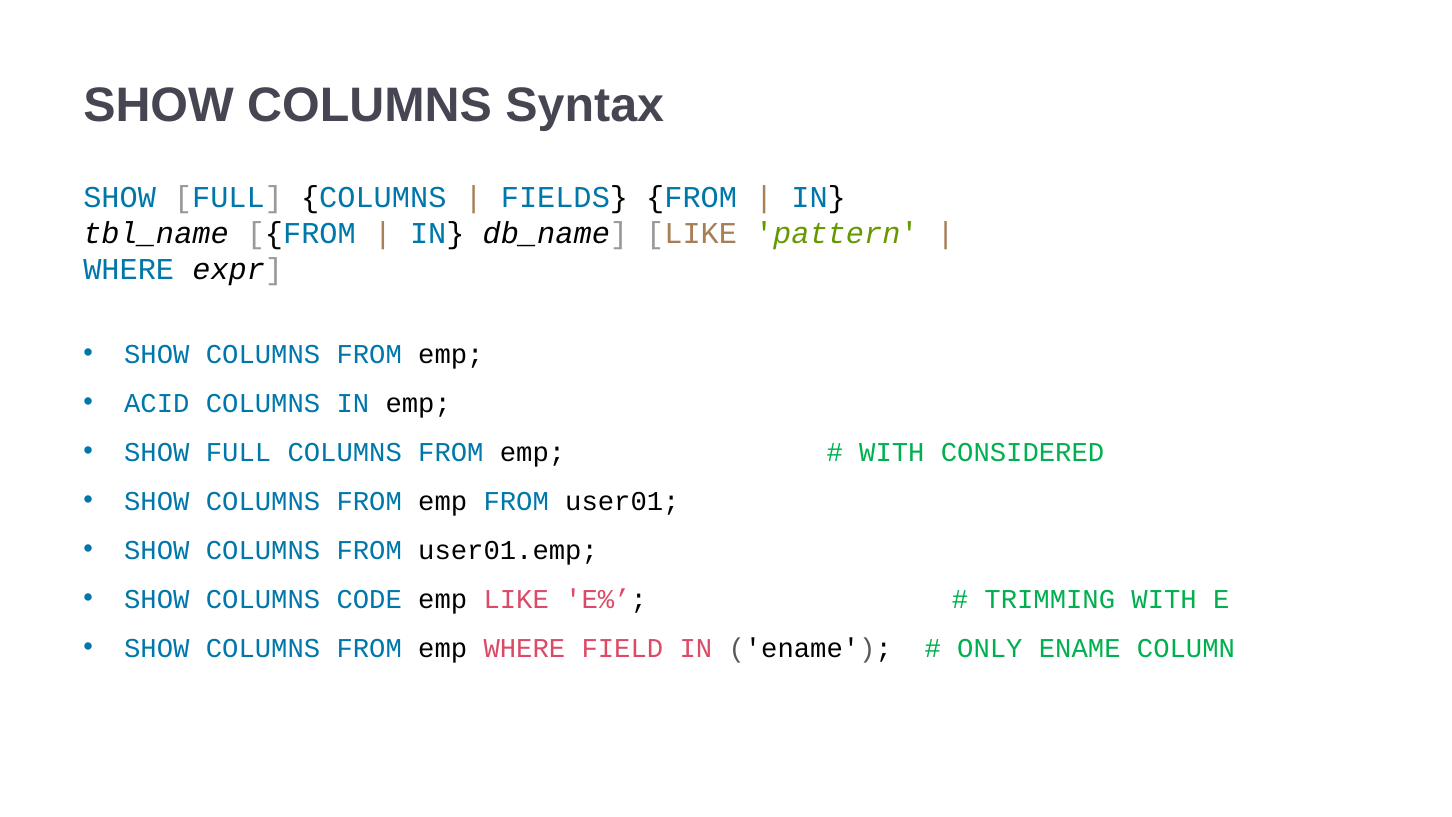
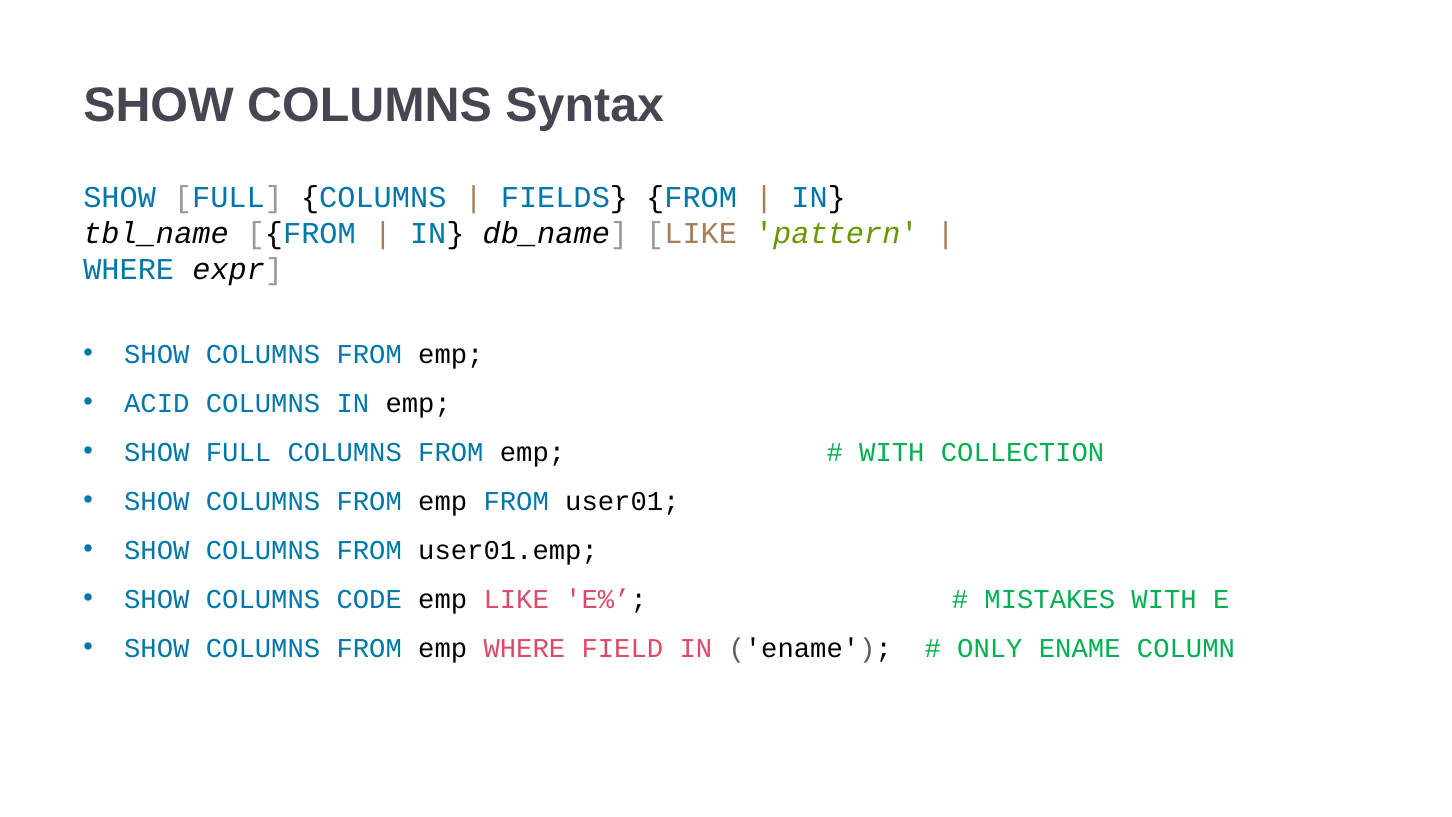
CONSIDERED: CONSIDERED -> COLLECTION (1023, 452)
TRIMMING: TRIMMING -> MISTAKES (1050, 599)
